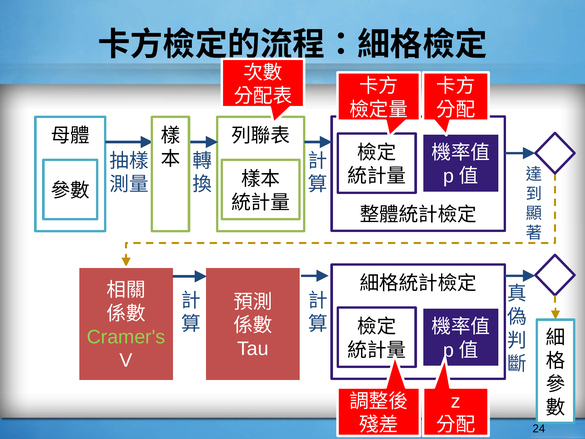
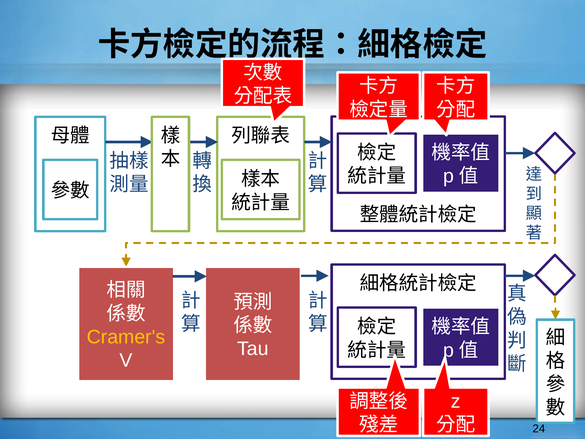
Cramer's colour: light green -> yellow (126, 337)
